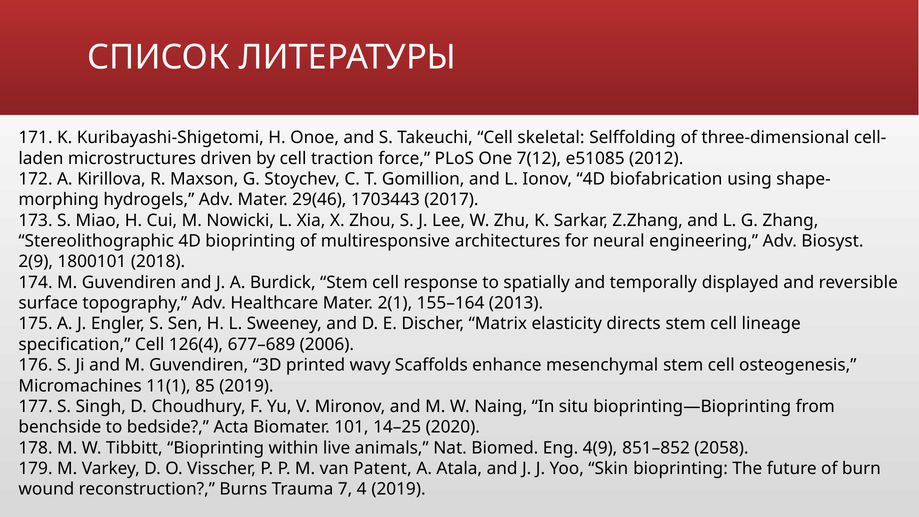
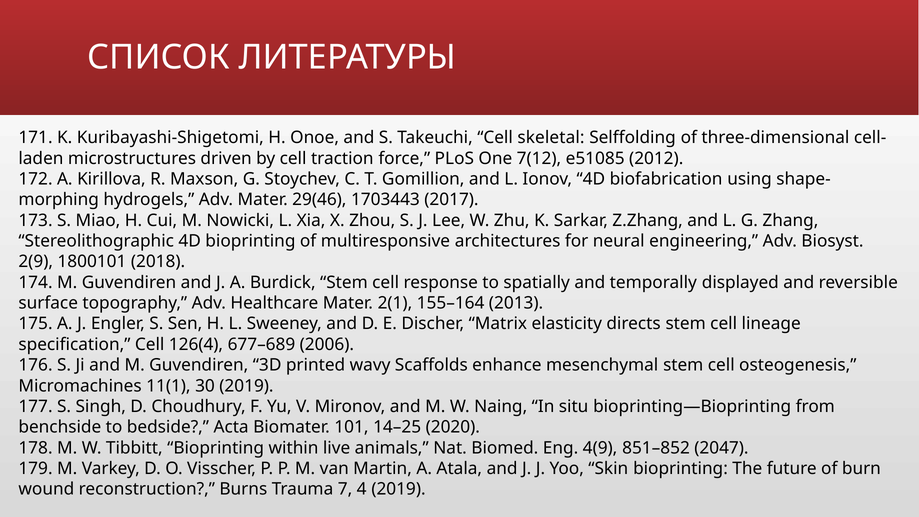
85: 85 -> 30 (205, 386)
2058: 2058 -> 2047 (721, 448)
Patent: Patent -> Martin (383, 469)
